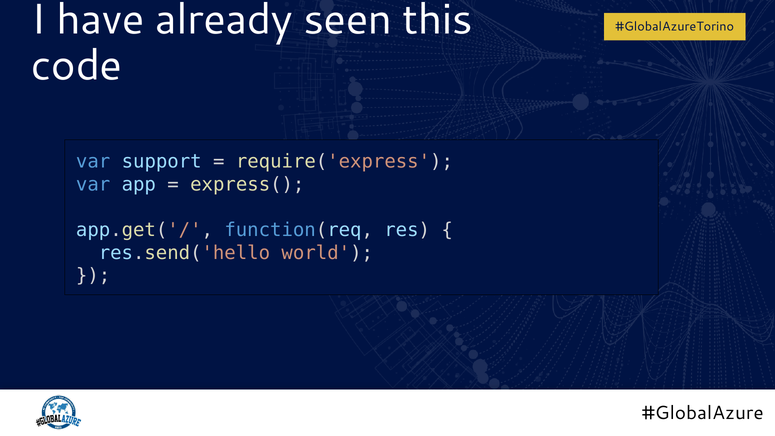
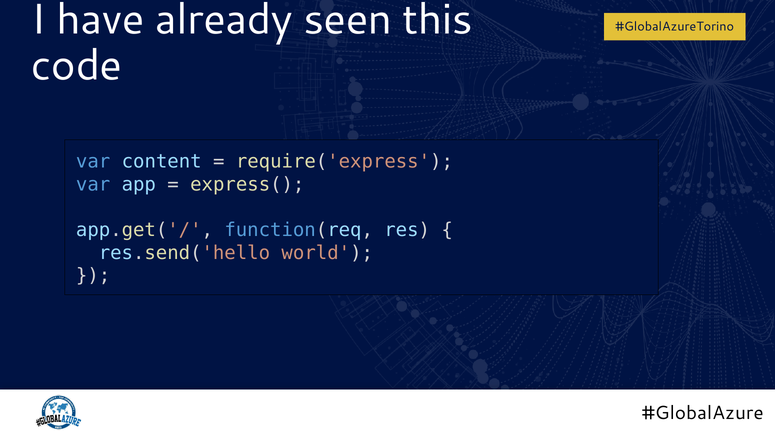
support: support -> content (162, 161)
